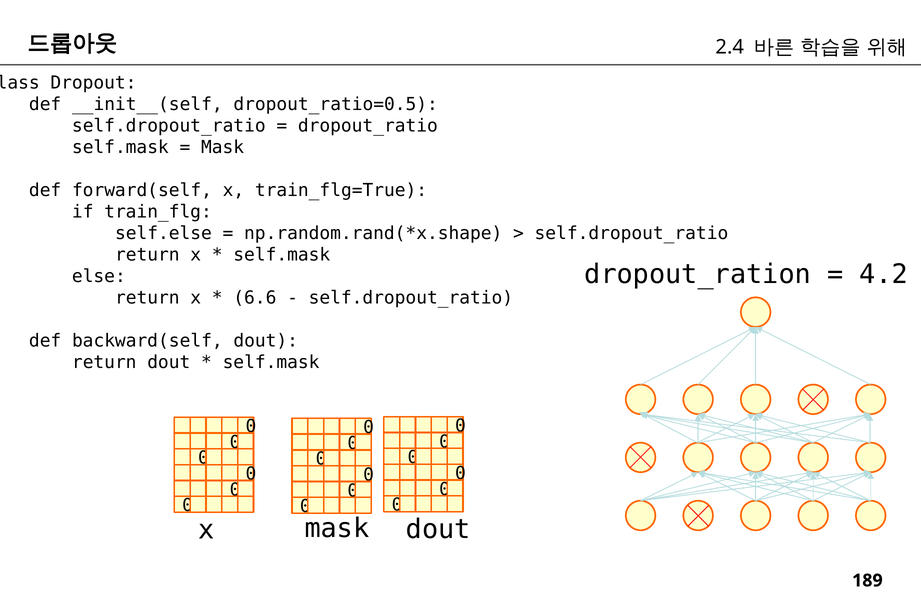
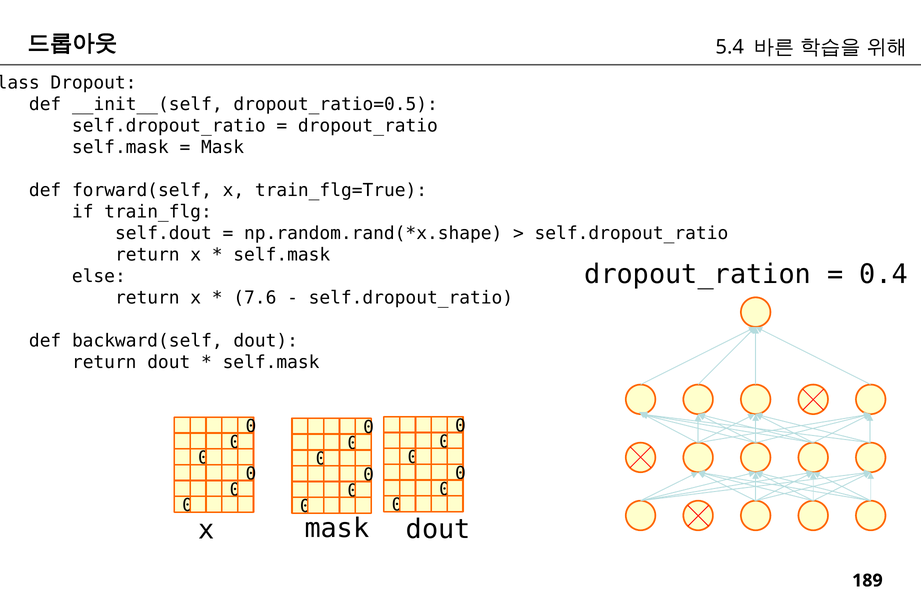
2.4: 2.4 -> 5.4 (730, 47)
self.else: self.else -> self.dout (163, 233)
4.2: 4.2 -> 0.4 (884, 275)
6.6: 6.6 -> 7.6 (255, 298)
